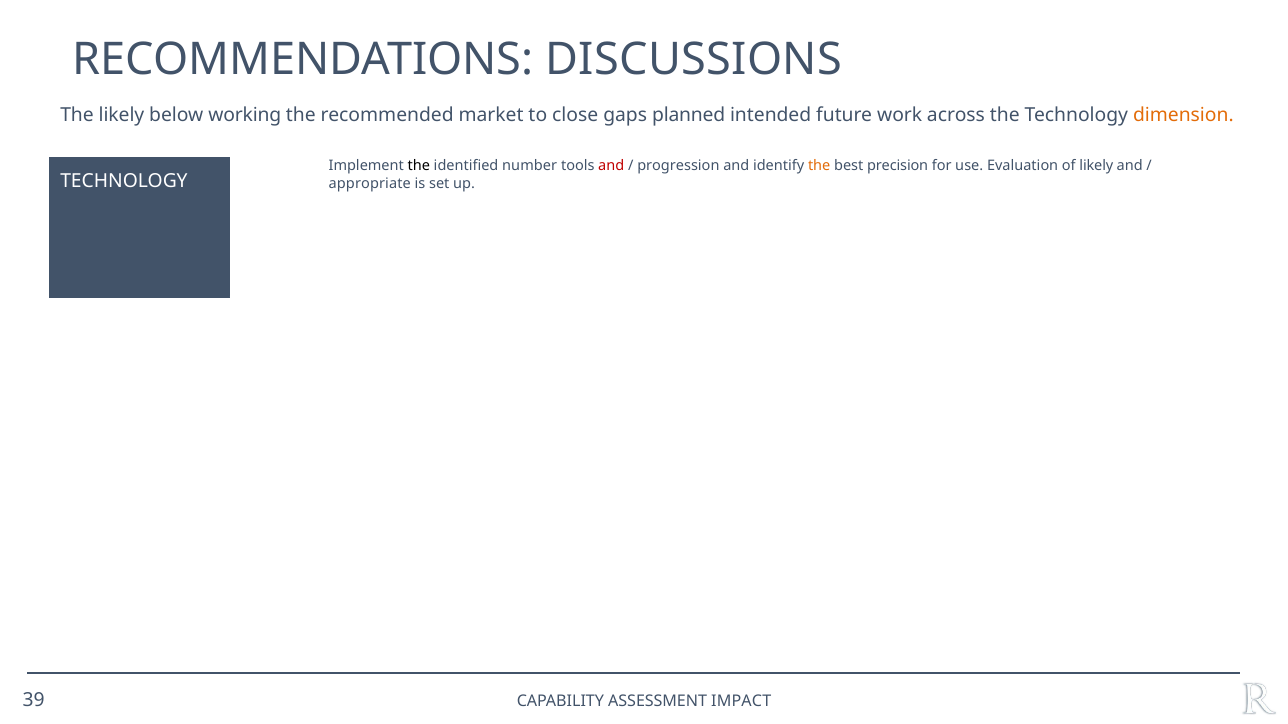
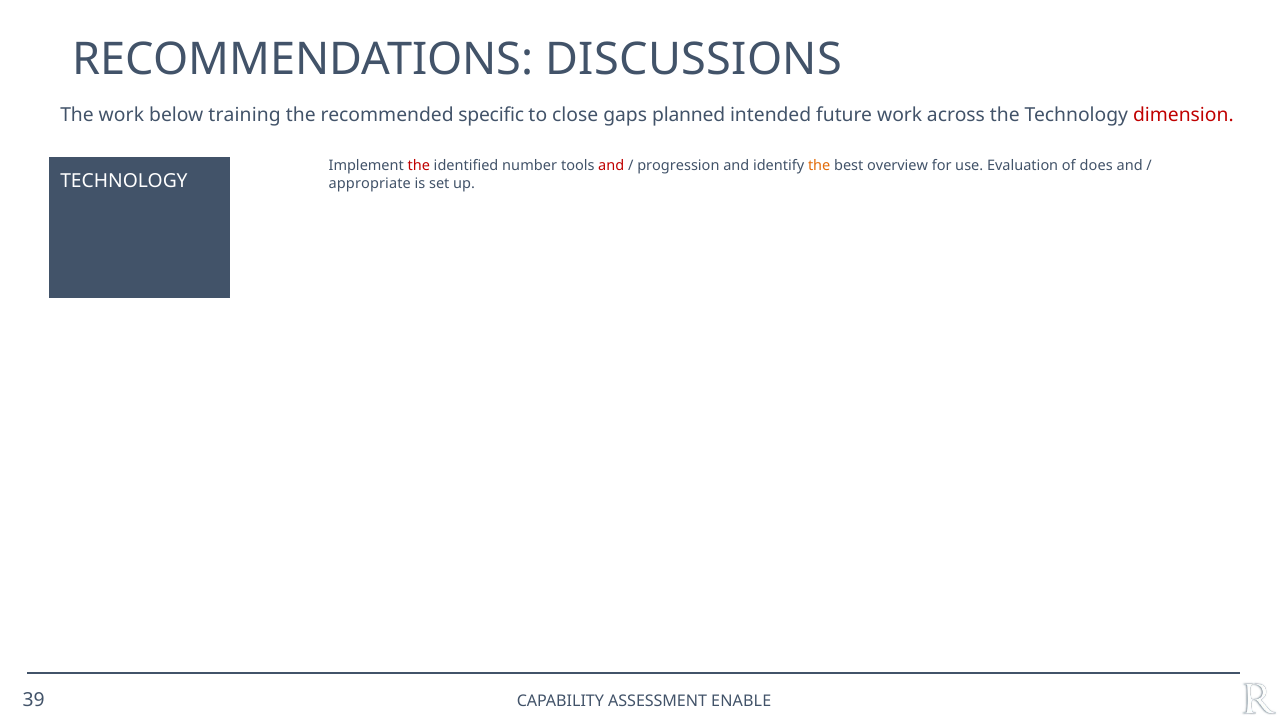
The likely: likely -> work (121, 115)
working: working -> training (245, 115)
market: market -> specific (491, 115)
dimension colour: orange -> red (1183, 115)
the colour: black -> red (419, 166)
precision: precision -> overview (898, 166)
of likely: likely -> does (1096, 166)
IMPACT: IMPACT -> ENABLE (741, 702)
